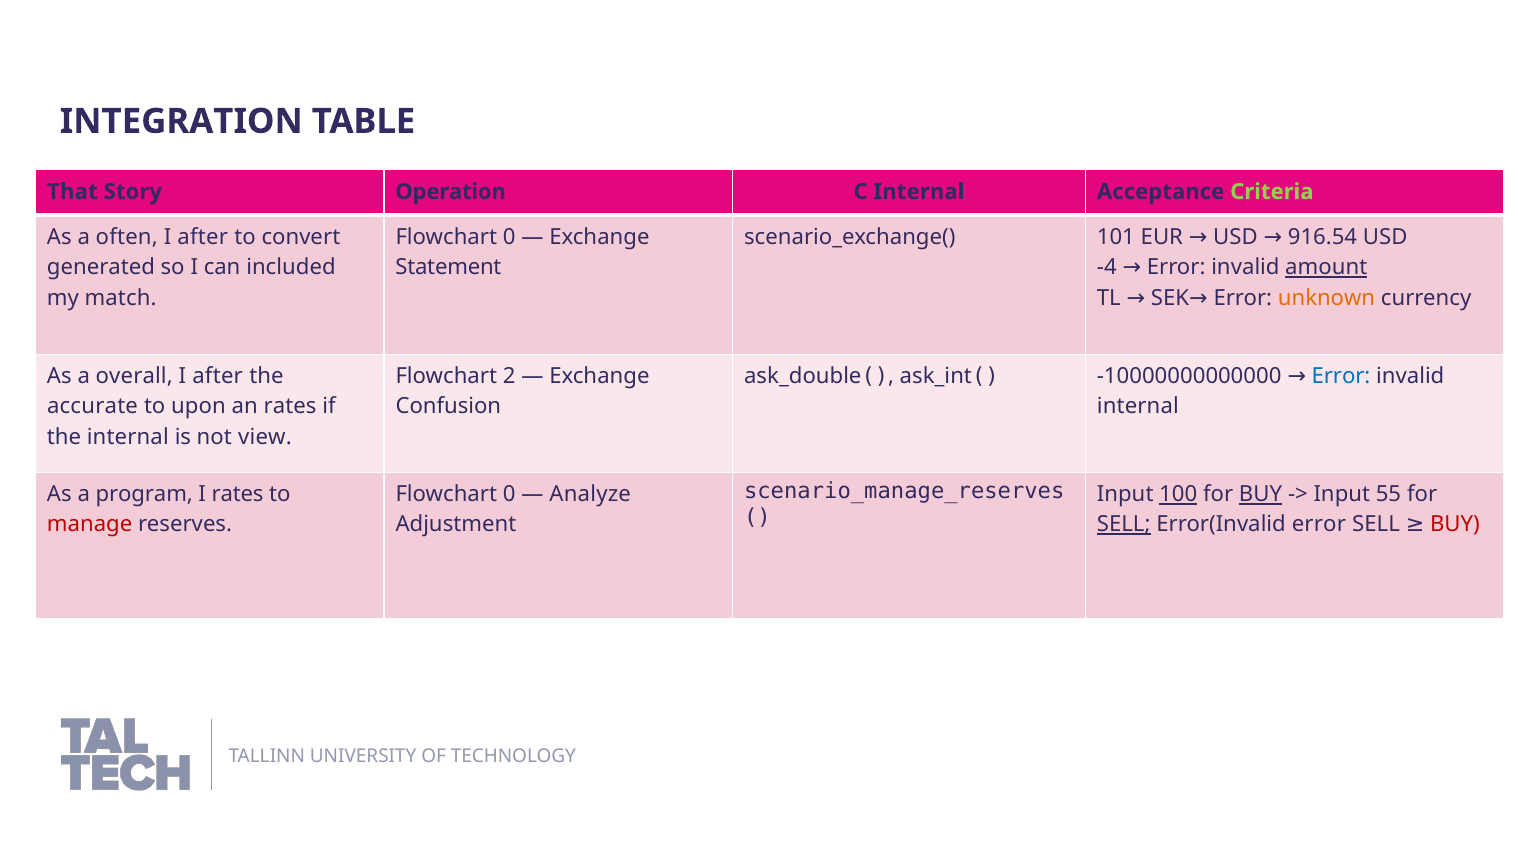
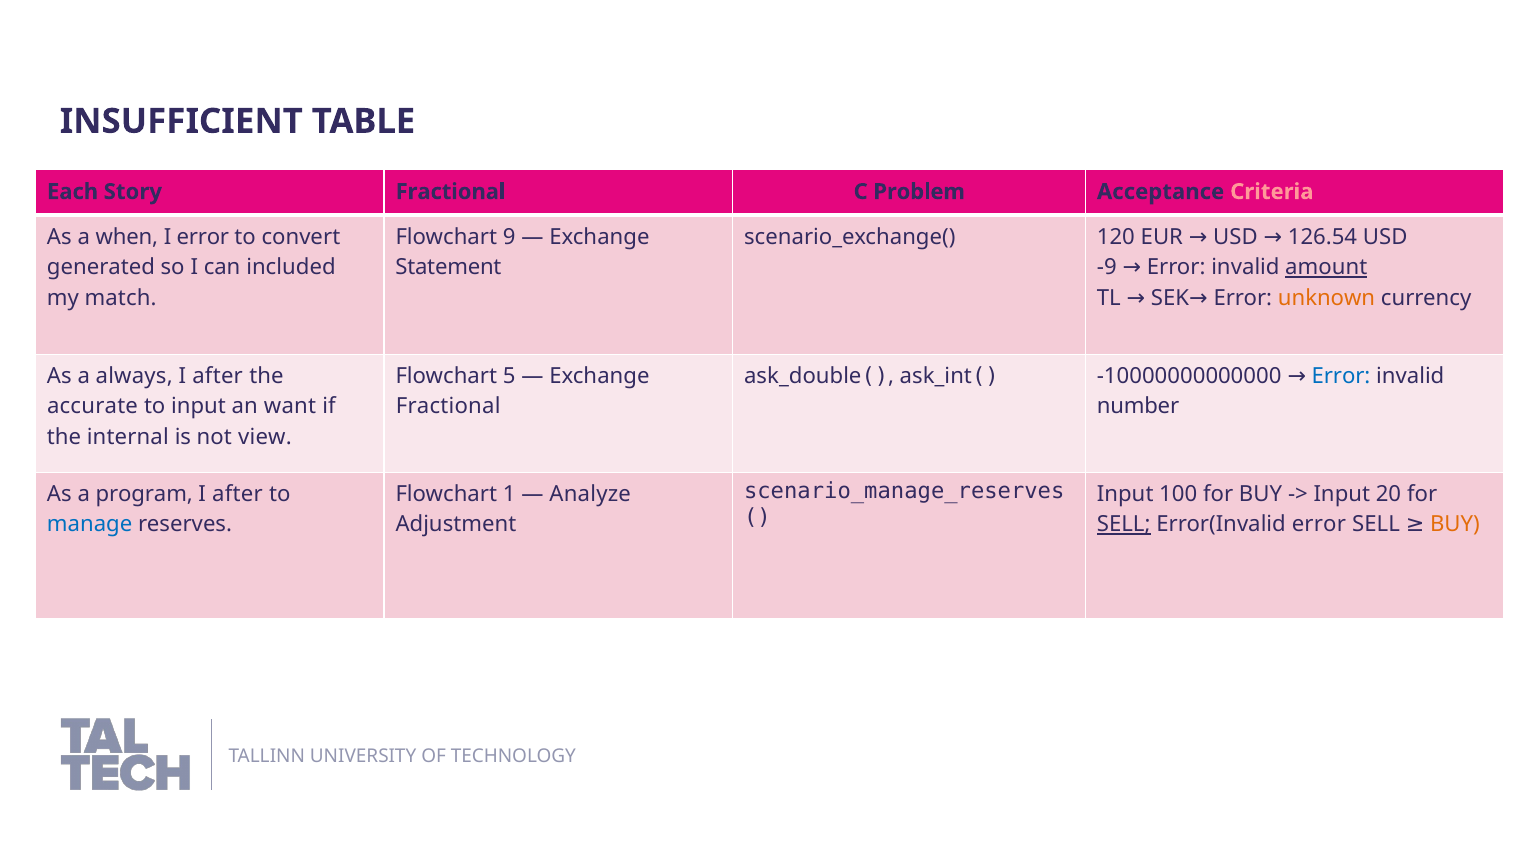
INTEGRATION: INTEGRATION -> INSUFFICIENT (181, 121)
That: That -> Each (73, 192)
Story Operation: Operation -> Fractional (450, 192)
C Internal: Internal -> Problem (919, 192)
Criteria colour: light green -> pink (1272, 192)
often: often -> when (127, 237)
after: after -> error (203, 237)
0: 0 -> 9 (509, 237)
101: 101 -> 120 (1116, 237)
916.54: 916.54 -> 126.54 (1322, 237)
-4: -4 -> -9 (1107, 267)
overall: overall -> always (134, 376)
2: 2 -> 5 (509, 376)
to upon: upon -> input (199, 407)
an rates: rates -> want (290, 407)
Confusion: Confusion -> Fractional (448, 407)
internal: internal -> number (1138, 407)
rates: rates -> after (237, 494)
0: 0 -> 1 (509, 494)
100 underline: present -> none (1178, 494)
BUY underline: present -> none (1261, 494)
55: 55 -> 20 (1388, 494)
manage colour: red -> blue (90, 525)
BUY colour: red -> orange (1455, 525)
